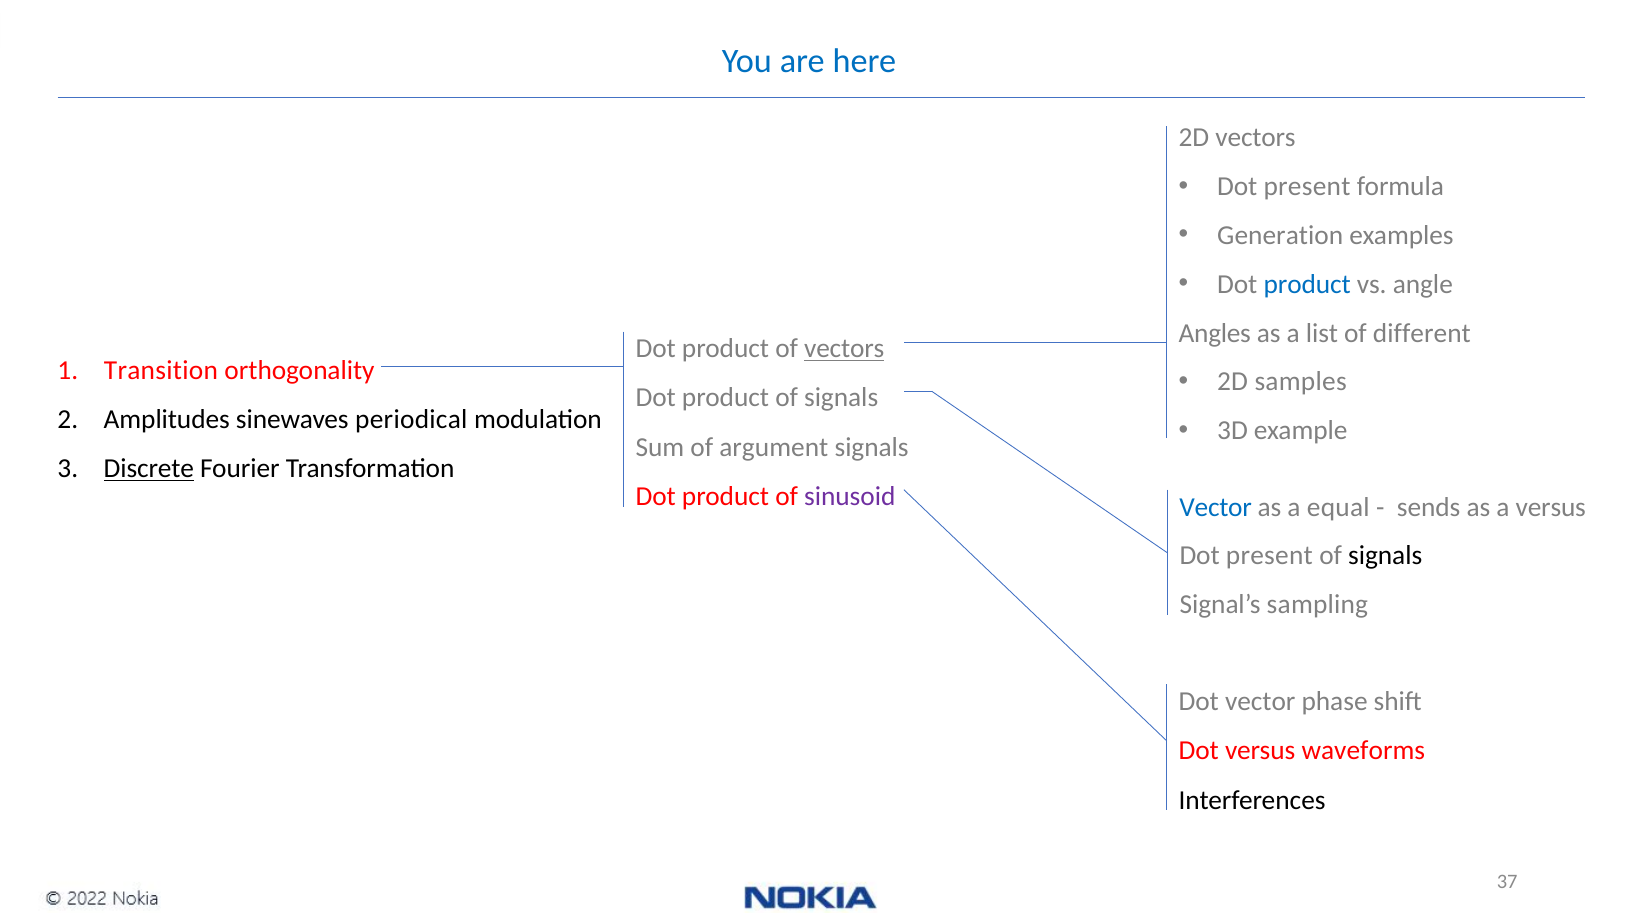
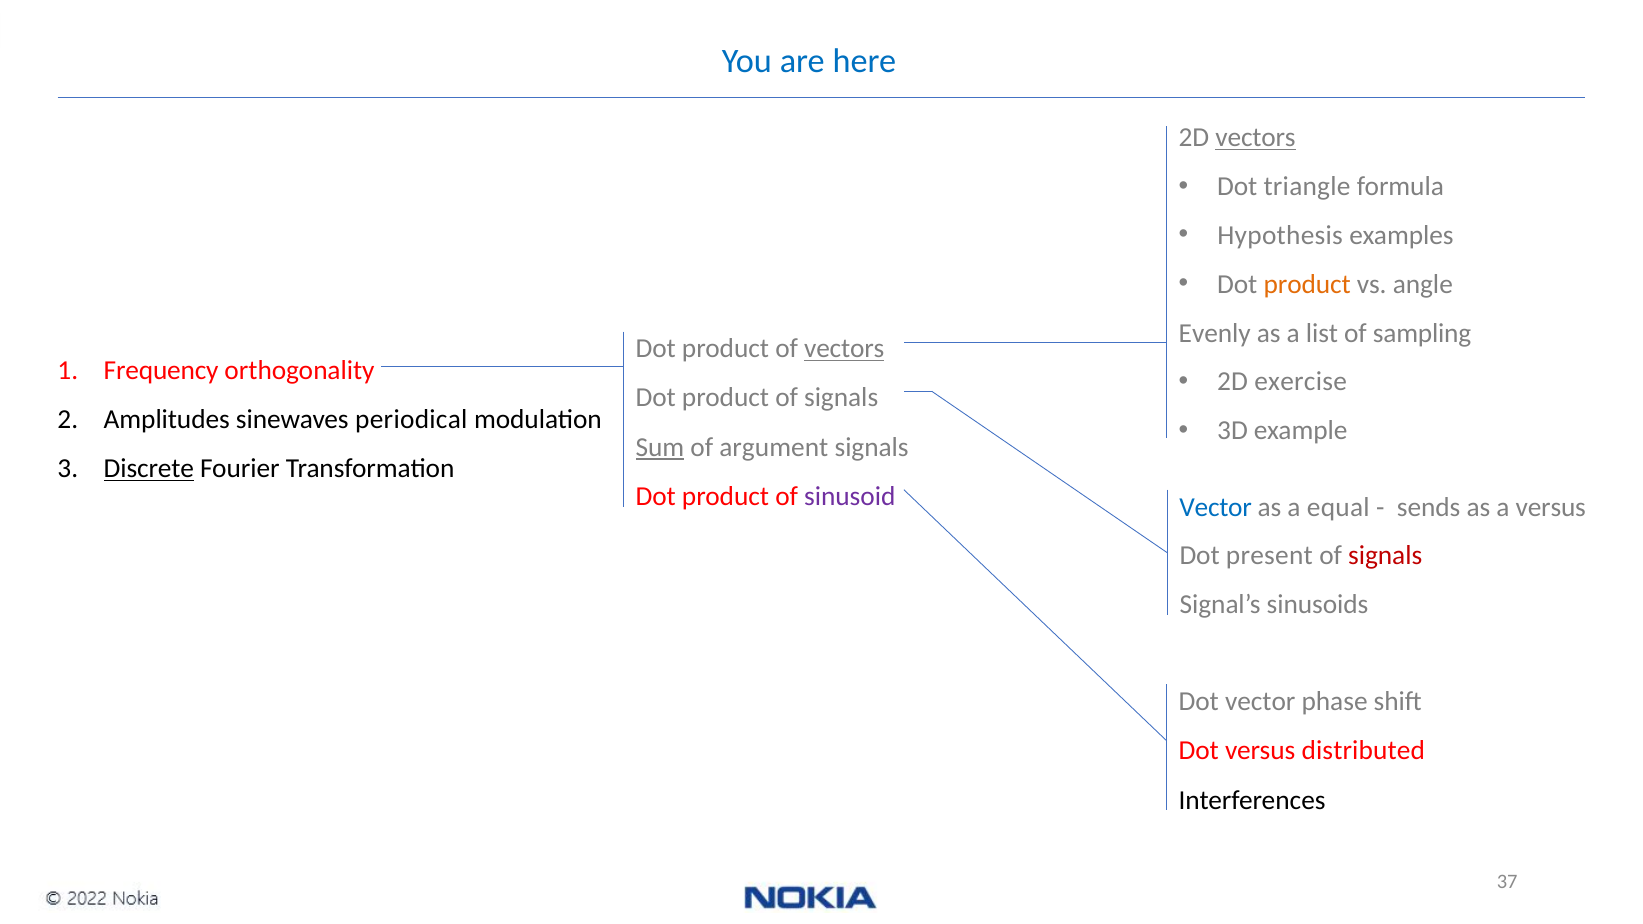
vectors underline: none -> present (1256, 138)
present: present -> triangle (1307, 187)
Generation: Generation -> Hypothesis (1280, 235)
product colour: blue -> orange (1307, 284)
Angles: Angles -> Evenly (1215, 333)
different: different -> sampling (1422, 333)
Transition: Transition -> Frequency (161, 370)
samples: samples -> exercise (1301, 382)
Sum underline: none -> present (660, 447)
signals colour: black -> red (1385, 556)
sampling: sampling -> sinusoids (1318, 605)
waveforms: waveforms -> distributed (1363, 751)
